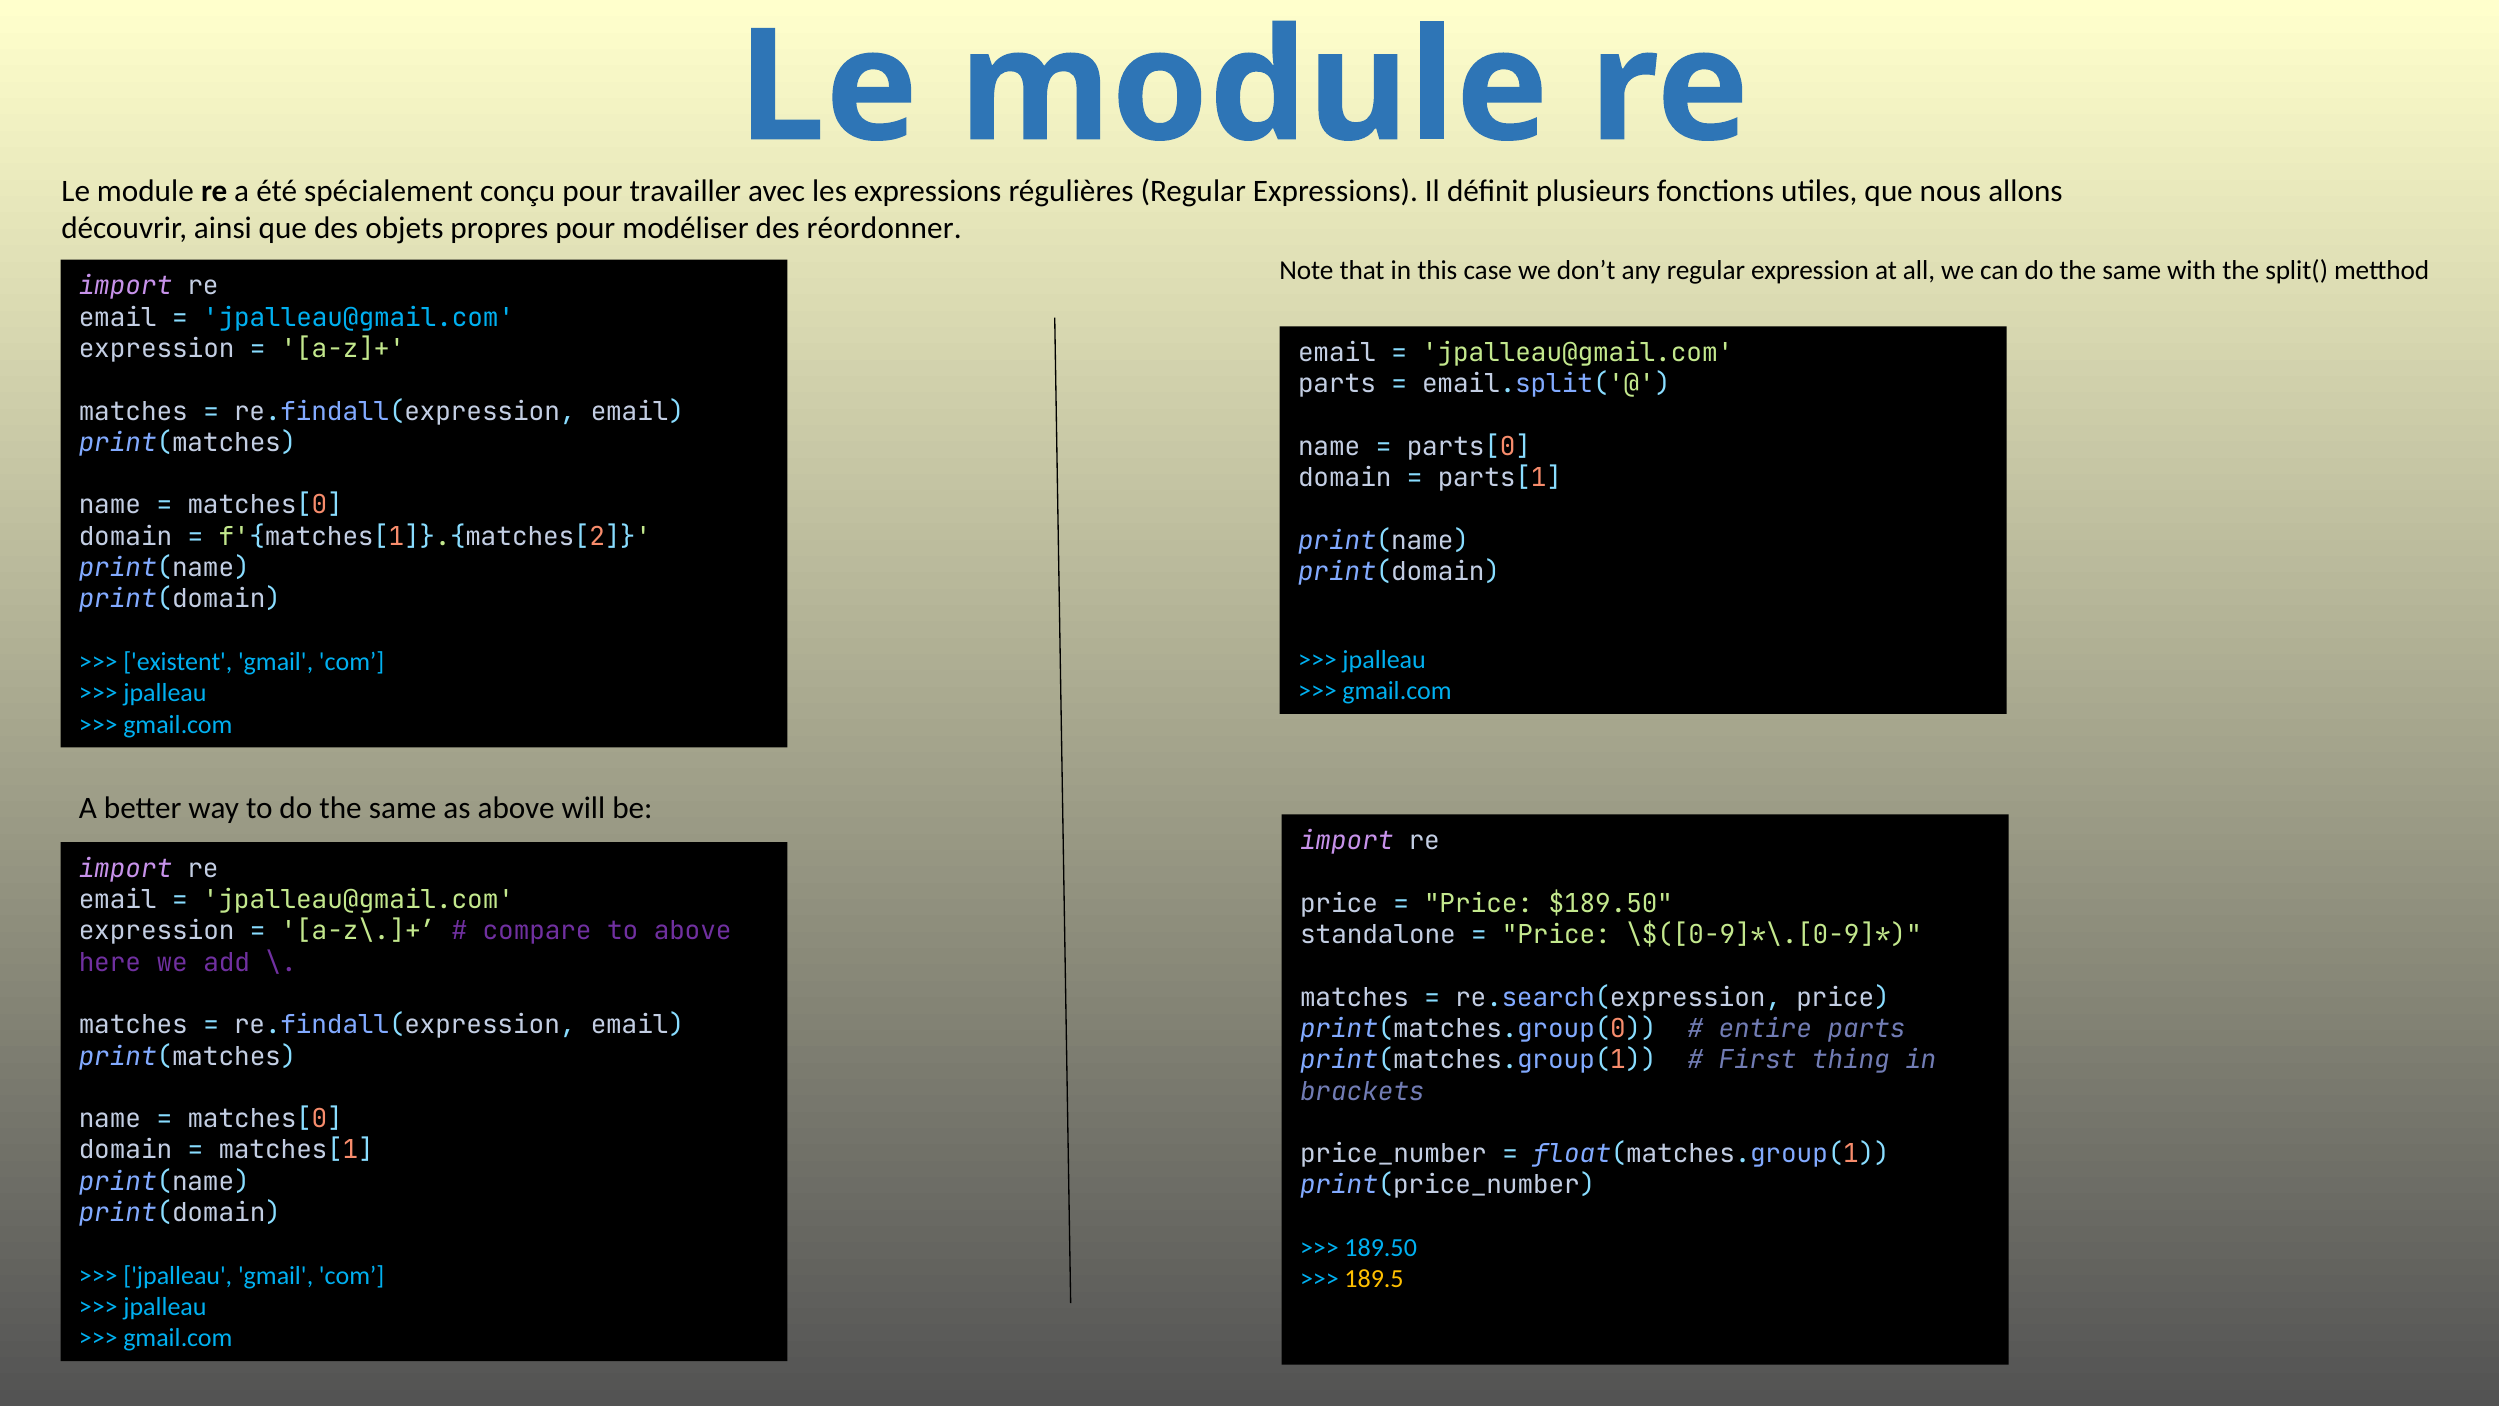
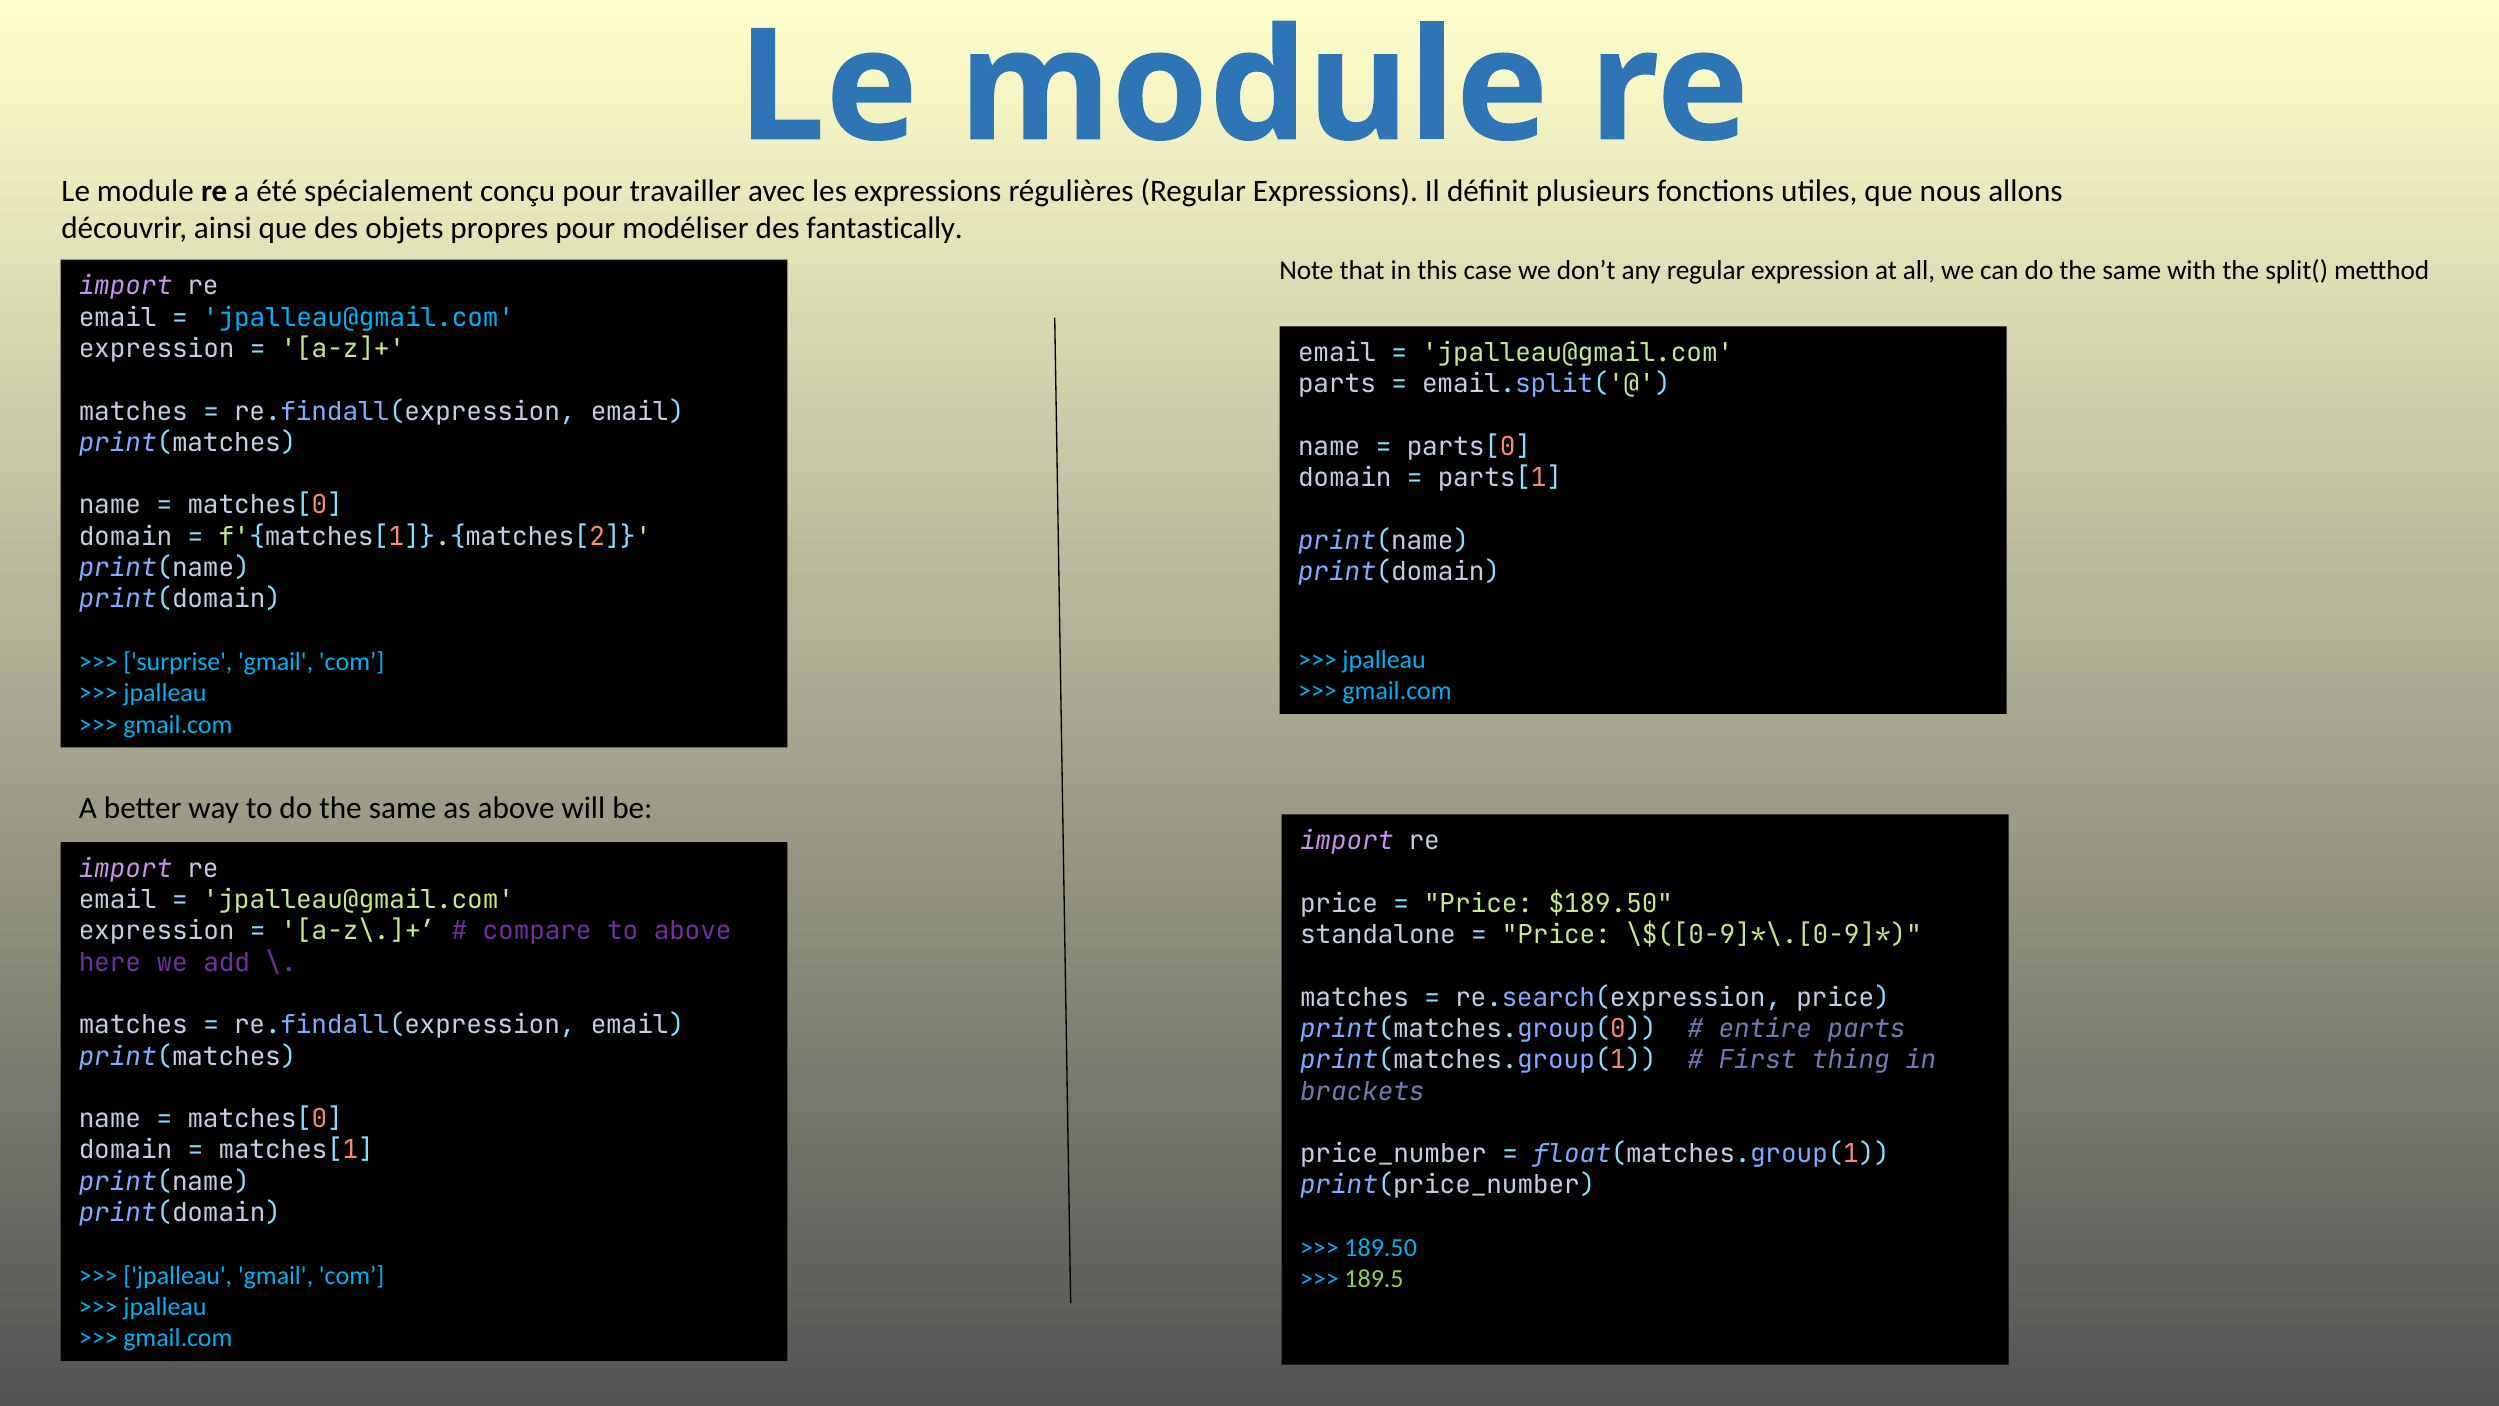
réordonner: réordonner -> fantastically (884, 229)
existent: existent -> surprise (178, 662)
189.5 colour: yellow -> light green (1374, 1279)
